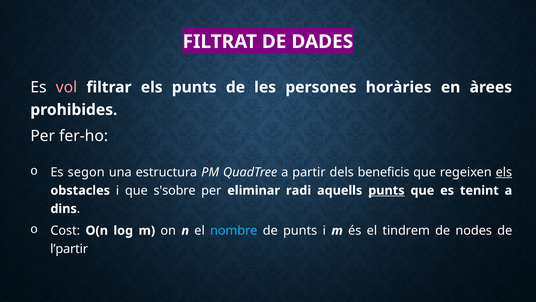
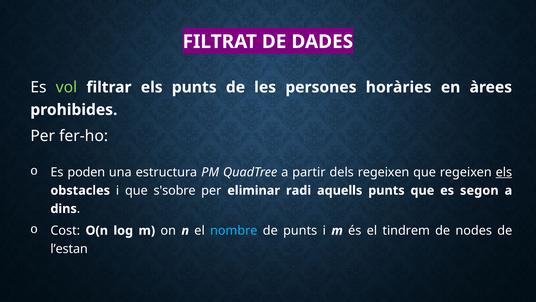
vol colour: pink -> light green (66, 87)
segon: segon -> poden (86, 172)
dels beneficis: beneficis -> regeixen (384, 172)
punts underline: present -> none (386, 190)
tenint: tenint -> segon (479, 190)
l’partir: l’partir -> l’estan (69, 248)
